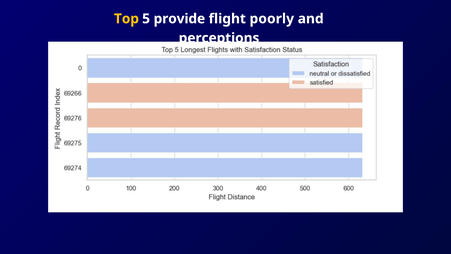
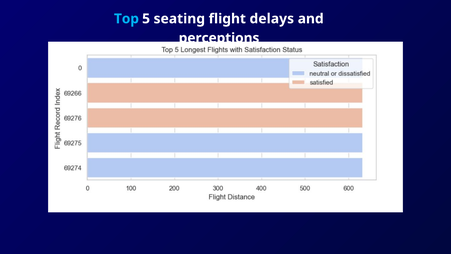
Top colour: yellow -> light blue (126, 19)
provide: provide -> seating (179, 19)
poorly: poorly -> delays (272, 19)
